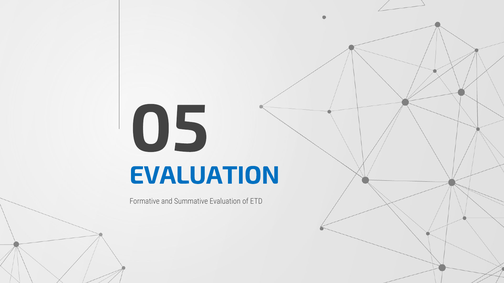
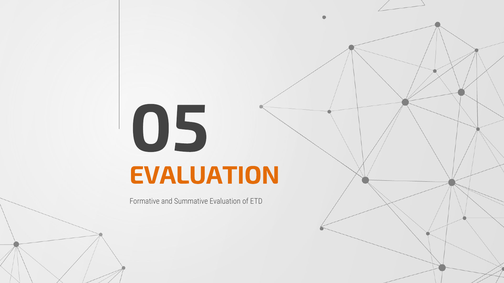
EVALUATION colour: blue -> orange (205, 176)
